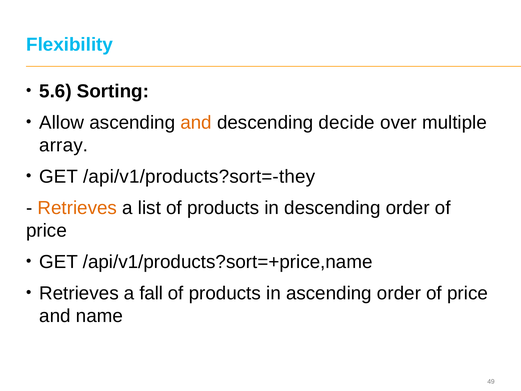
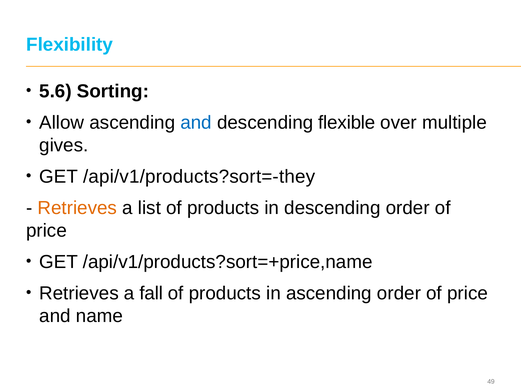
and colour: orange -> blue (196, 123)
decide: decide -> flexible (347, 123)
array: array -> gives (64, 145)
